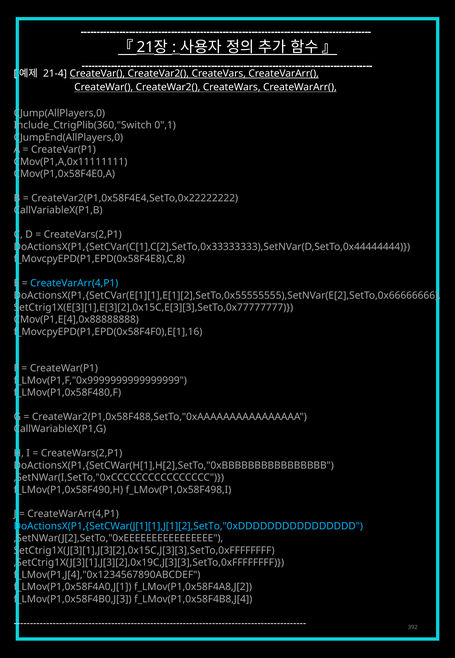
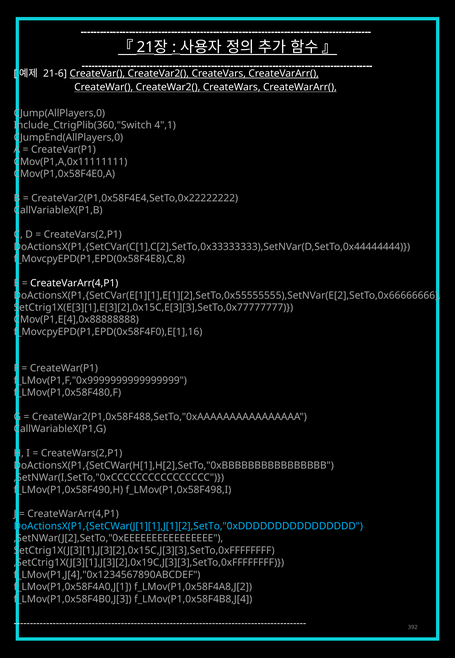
21-4: 21-4 -> 21-6 (55, 73)
0",1: 0",1 -> 4",1 (165, 125)
CreateVarArr(4,P1 colour: light blue -> white (74, 283)
